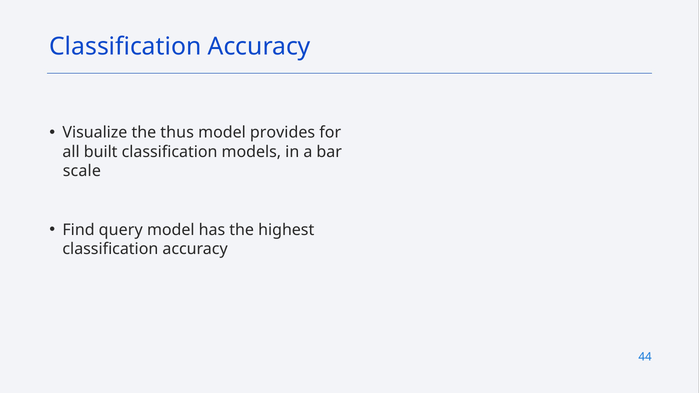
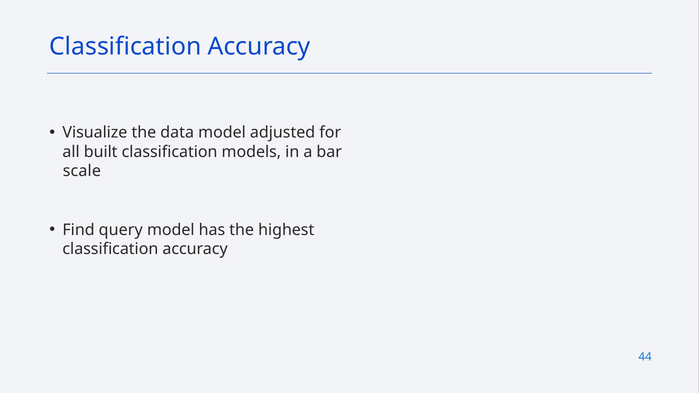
thus: thus -> data (177, 133)
provides: provides -> adjusted (283, 133)
